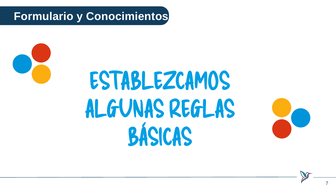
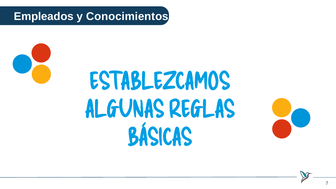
Formulario: Formulario -> Empleados (44, 16)
